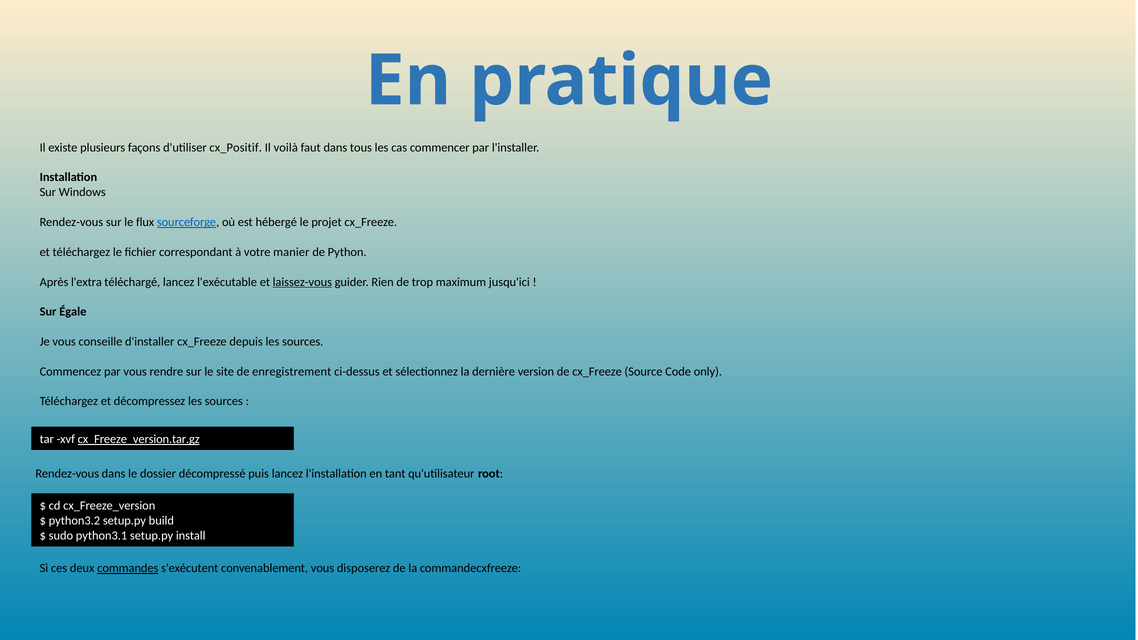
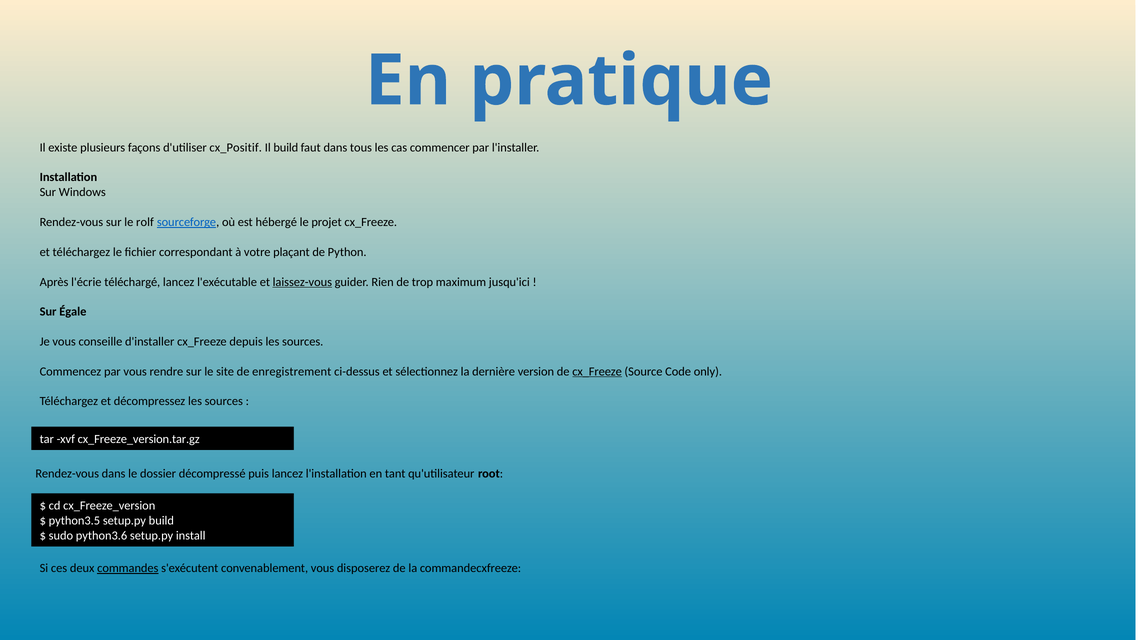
Il voilà: voilà -> build (286, 148)
flux: flux -> rolf (145, 222)
manier: manier -> plaçant (291, 252)
l'extra: l'extra -> l'écrie (86, 282)
cx_Freeze underline: none -> present (597, 372)
cx_Freeze_version.tar.gz underline: present -> none (139, 439)
python3.2: python3.2 -> python3.5 (74, 521)
python3.1: python3.1 -> python3.6 (102, 536)
